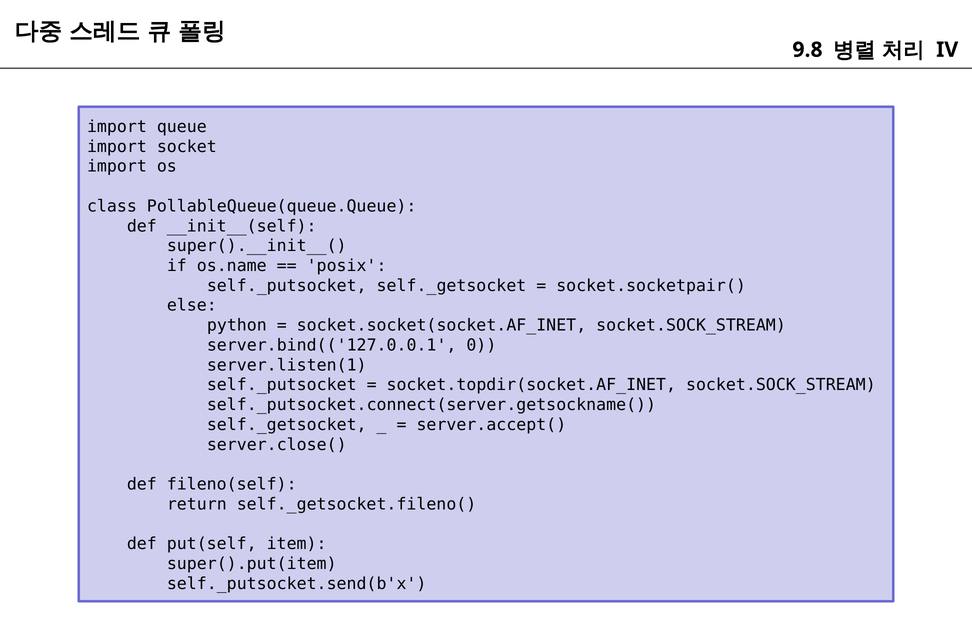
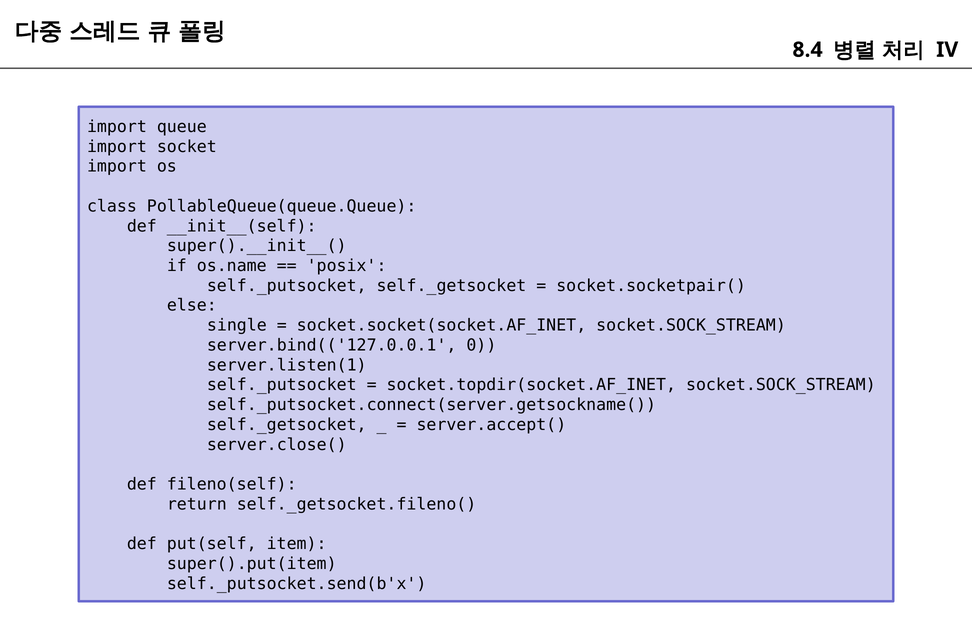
9.8: 9.8 -> 8.4 (808, 50)
python: python -> single (237, 326)
